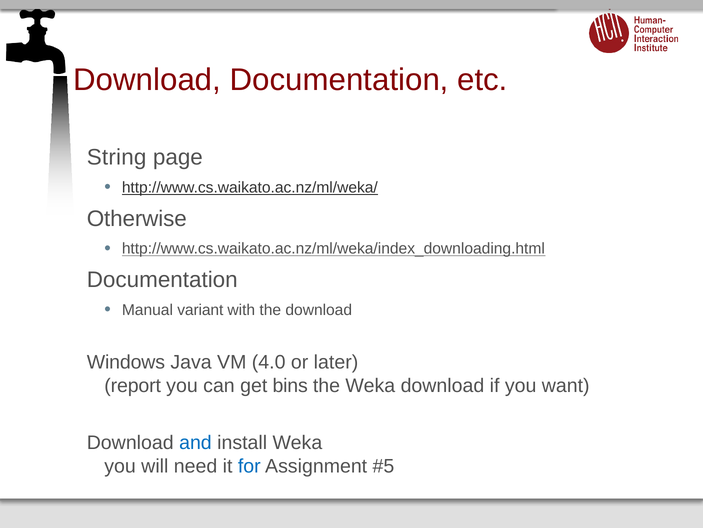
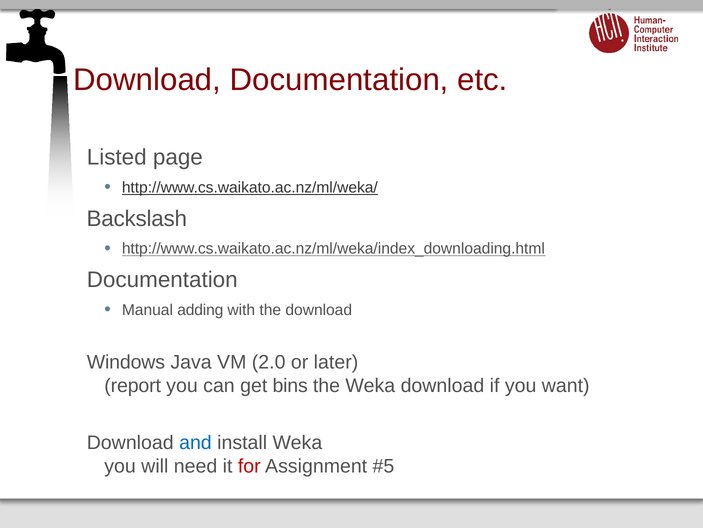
String: String -> Listed (117, 157)
Otherwise: Otherwise -> Backslash (137, 218)
variant: variant -> adding (200, 310)
4.0: 4.0 -> 2.0 (269, 362)
for colour: blue -> red (249, 466)
